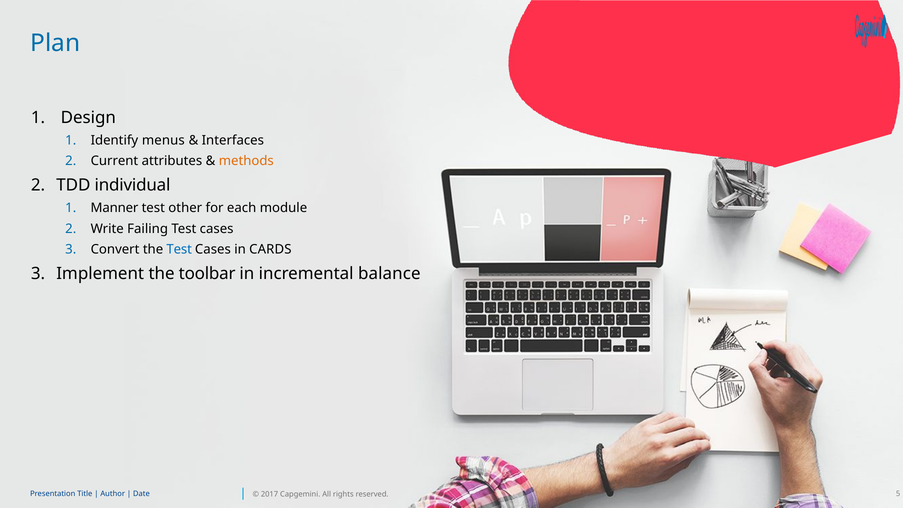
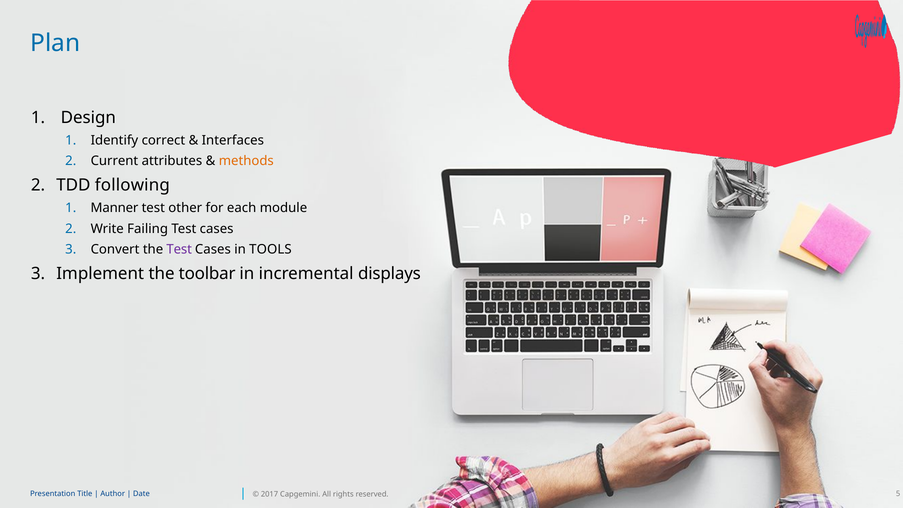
menus: menus -> correct (163, 140)
individual: individual -> following (132, 185)
Test colour: blue -> purple (179, 249)
CARDS: CARDS -> TOOLS (270, 249)
balance: balance -> displays (389, 274)
